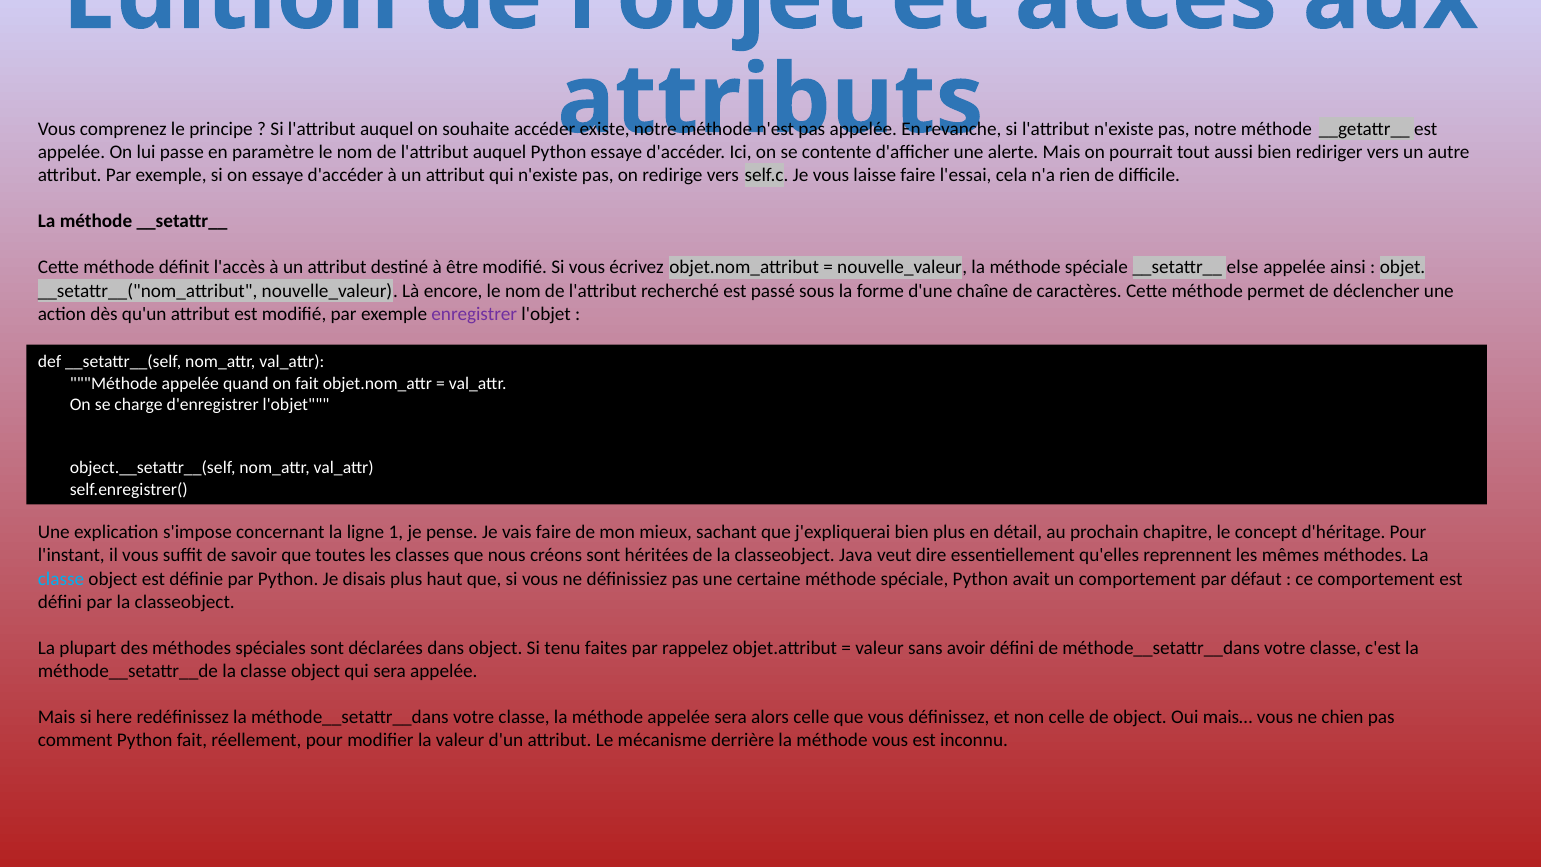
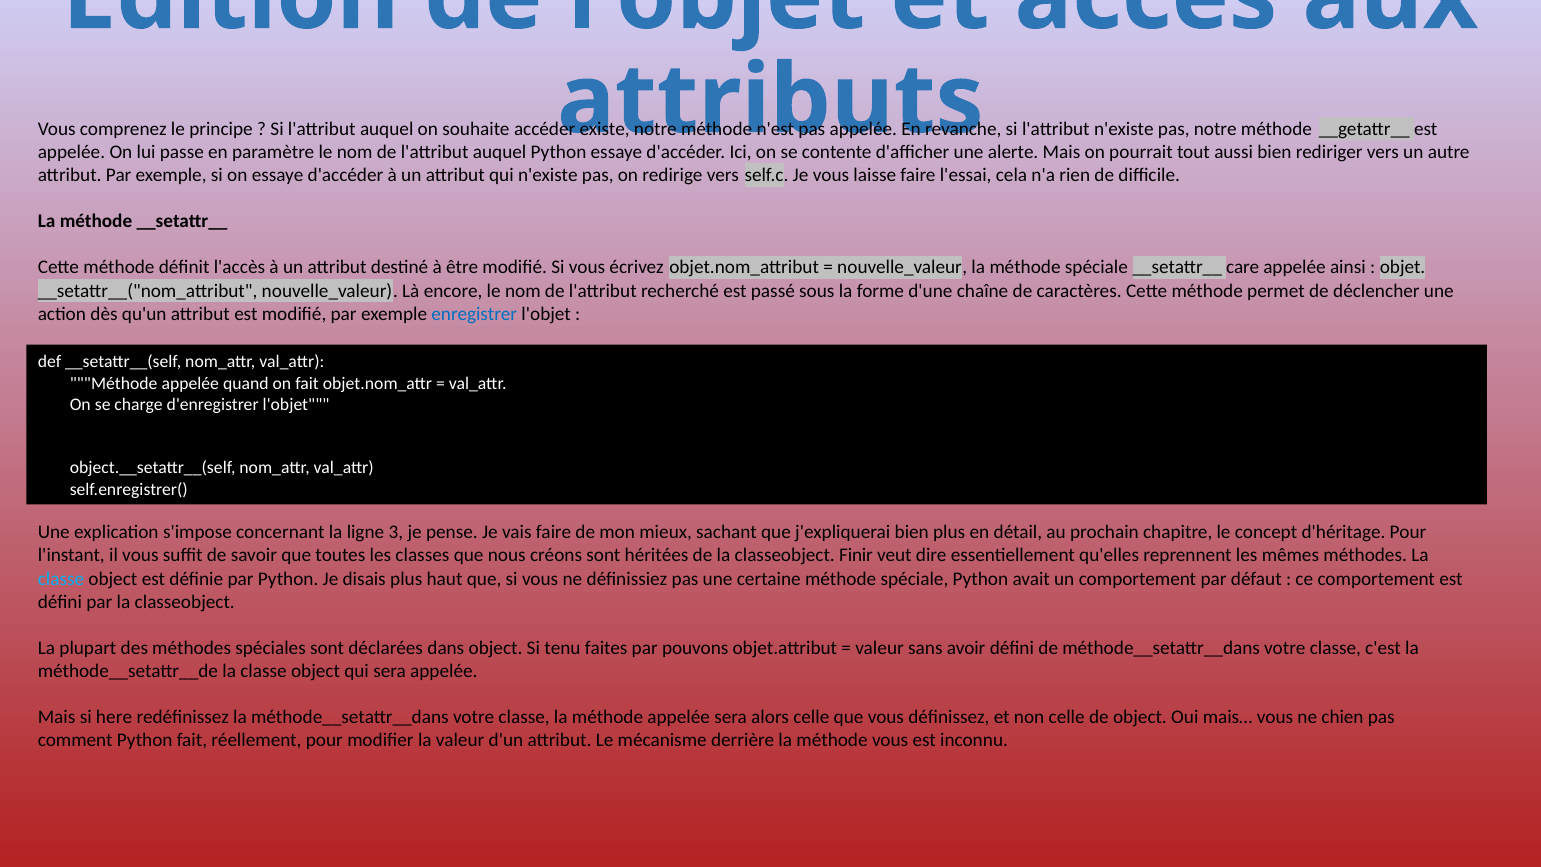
else: else -> care (1243, 267)
enregistrer colour: purple -> blue (474, 314)
1: 1 -> 3 (396, 532)
Java: Java -> Finir (856, 556)
rappelez: rappelez -> pouvons (695, 648)
